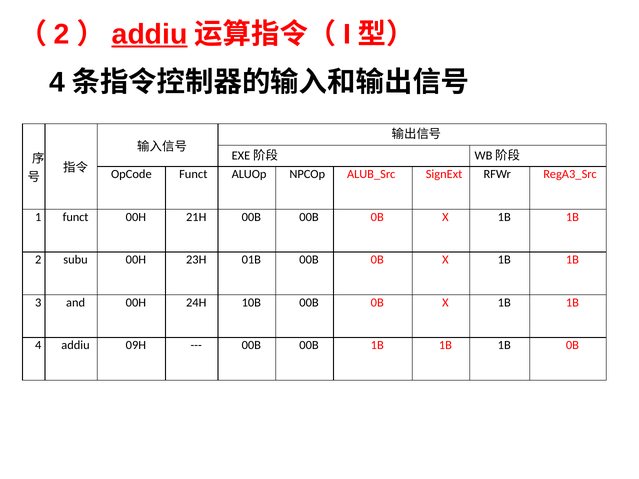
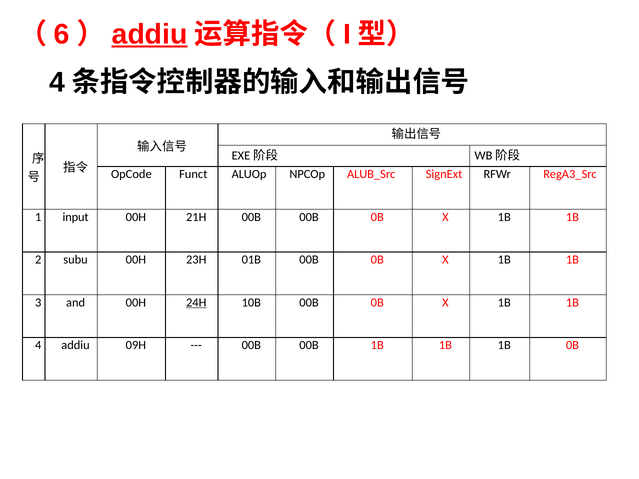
2: 2 -> 6 (62, 34)
1 funct: funct -> input (76, 217)
24H underline: none -> present (196, 303)
